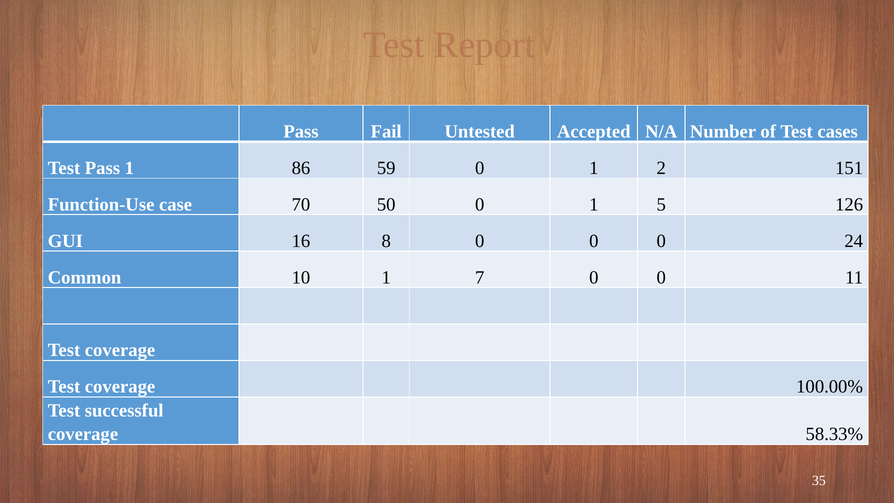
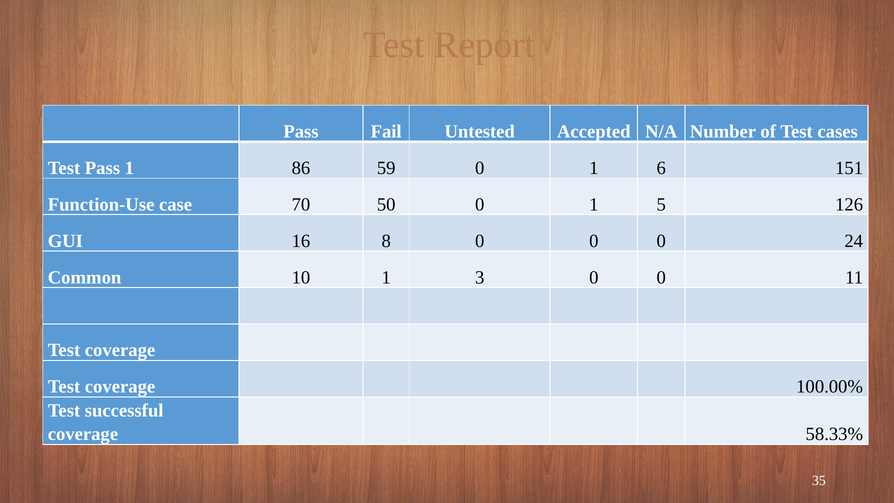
2: 2 -> 6 (661, 168)
7: 7 -> 3 (480, 277)
